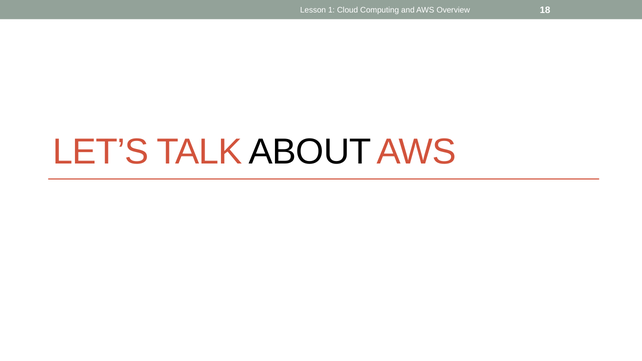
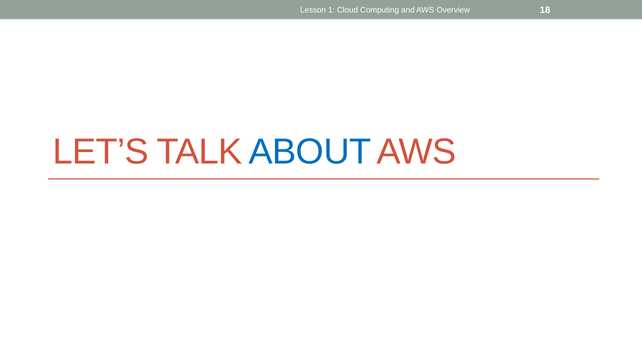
ABOUT colour: black -> blue (310, 152)
